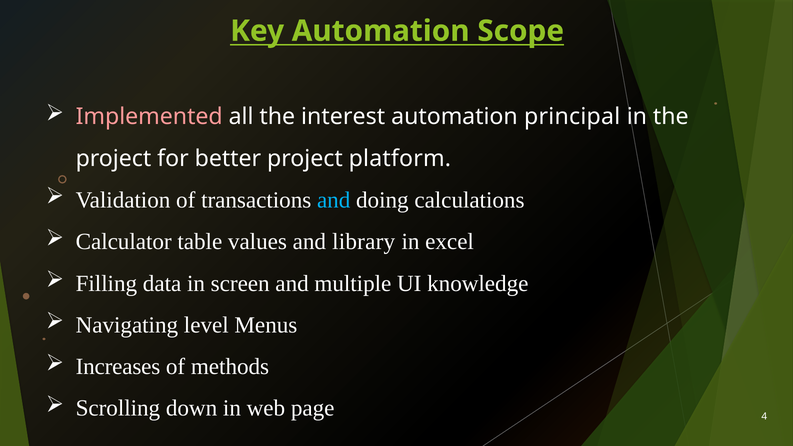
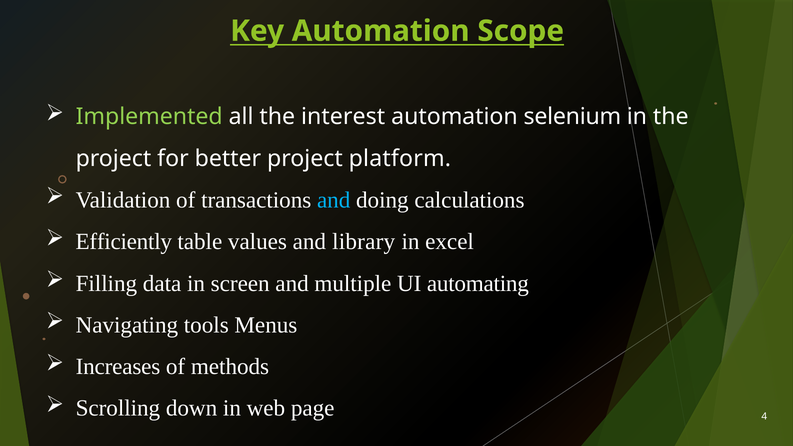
Implemented colour: pink -> light green (149, 117)
principal: principal -> selenium (572, 117)
Calculator: Calculator -> Efficiently (124, 242)
knowledge: knowledge -> automating (478, 283)
level: level -> tools (206, 325)
